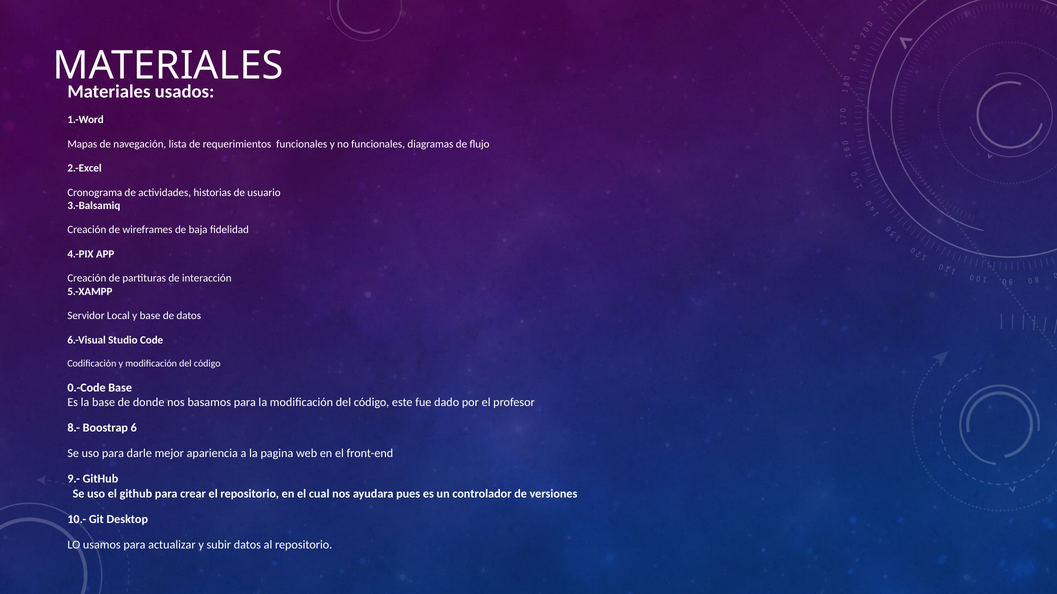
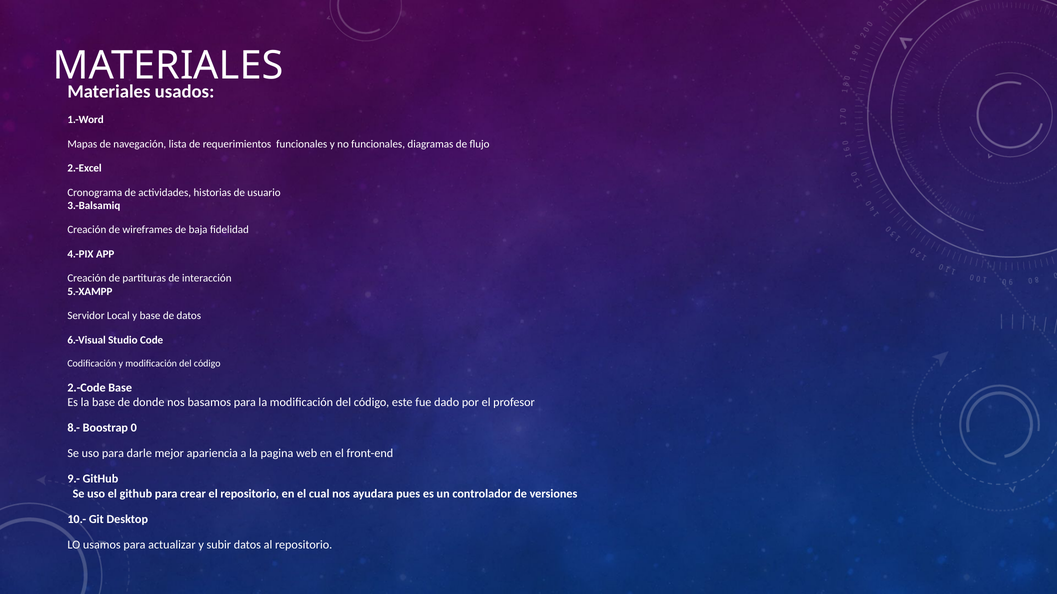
0.-Code: 0.-Code -> 2.-Code (86, 388)
6: 6 -> 0 (134, 428)
